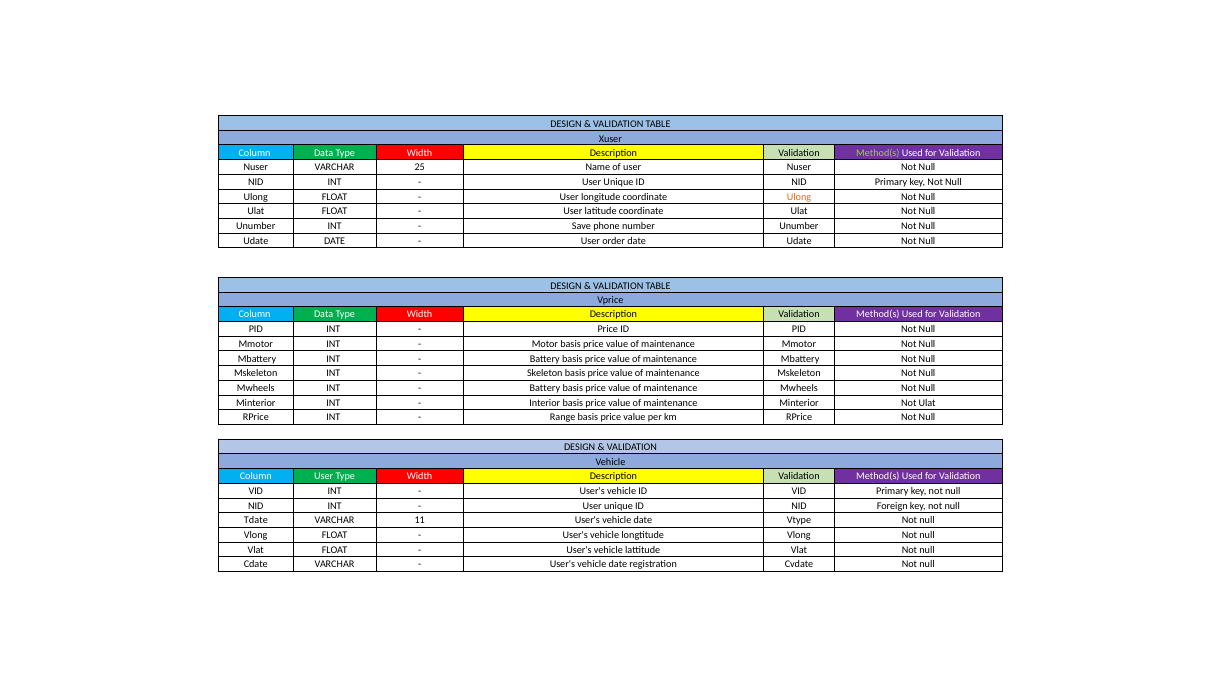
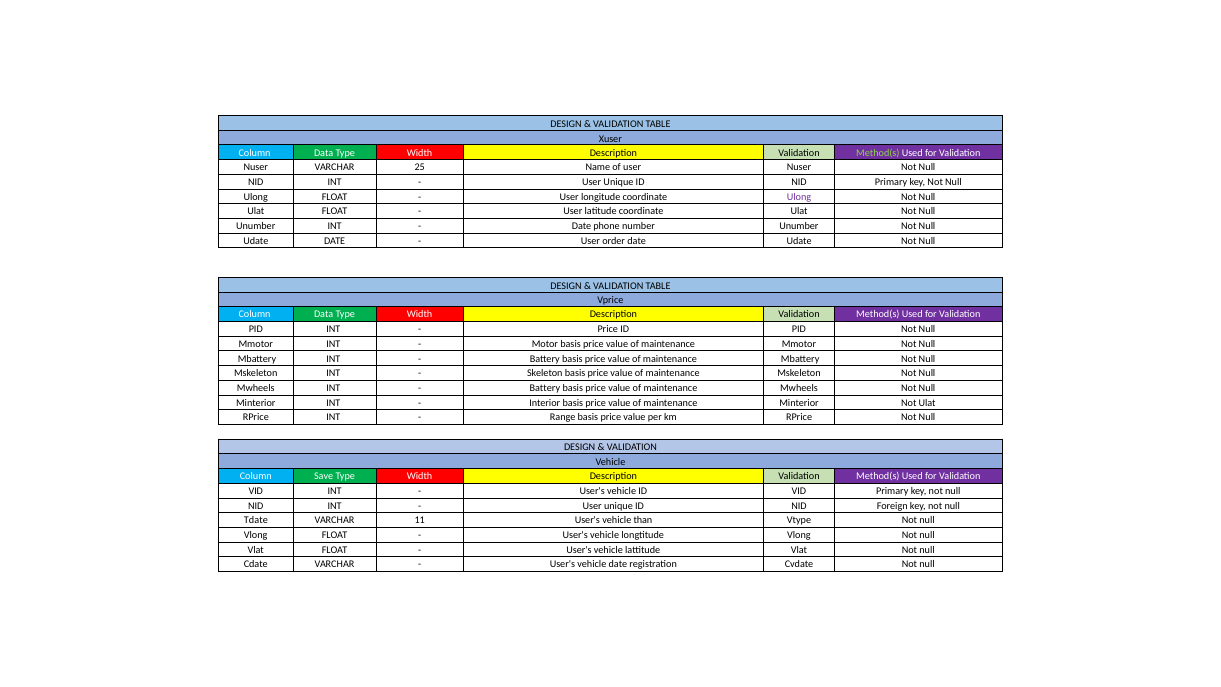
Ulong colour: orange -> purple (799, 197)
Save: Save -> Date (582, 226)
Column User: User -> Save (324, 476)
11 User's vehicle date: date -> than (643, 520)
